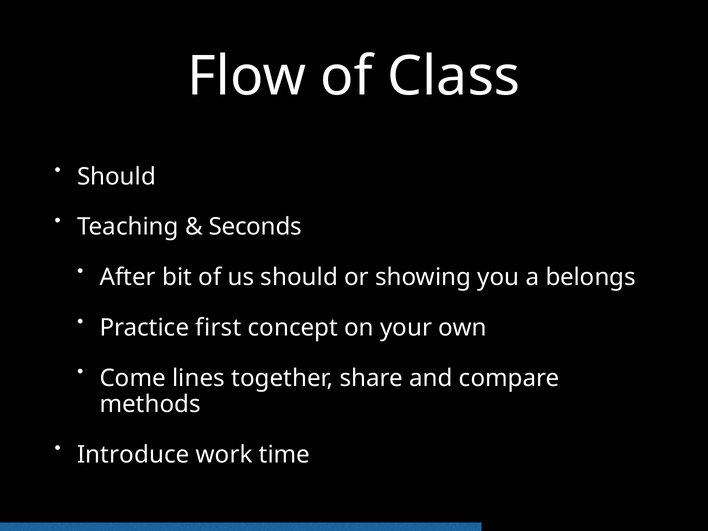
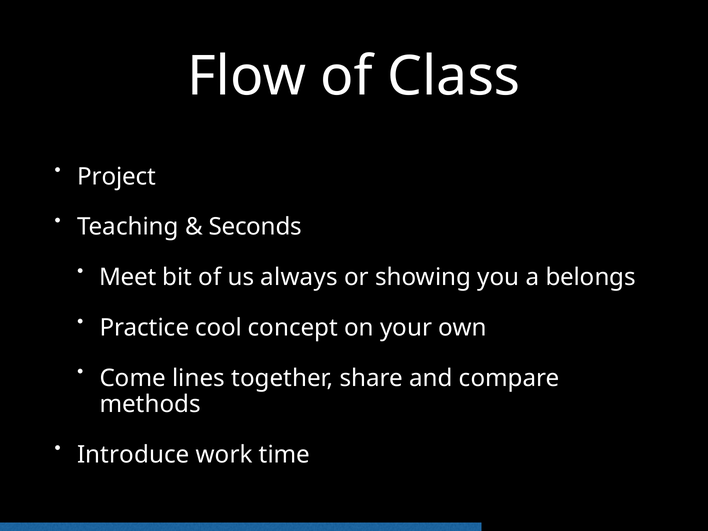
Should: Should -> Project (117, 177)
After: After -> Meet (128, 277)
us should: should -> always (299, 277)
first: first -> cool (219, 328)
